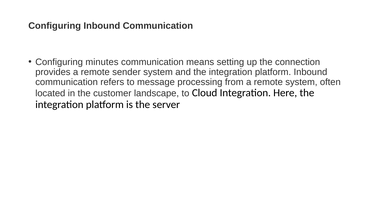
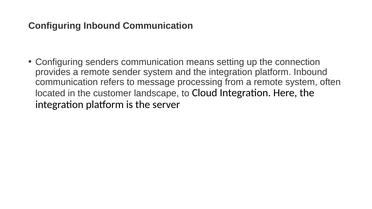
minutes: minutes -> senders (102, 62)
